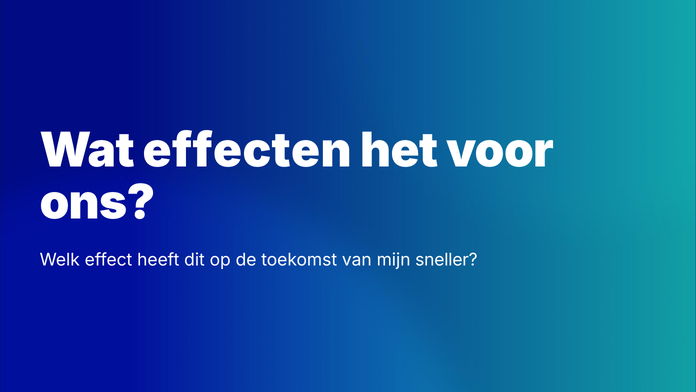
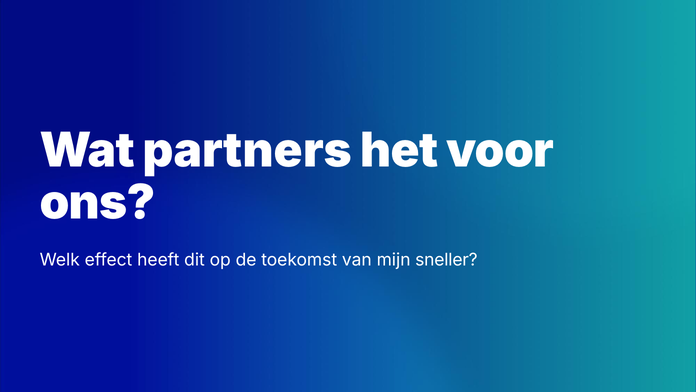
effecten: effecten -> partners (247, 151)
